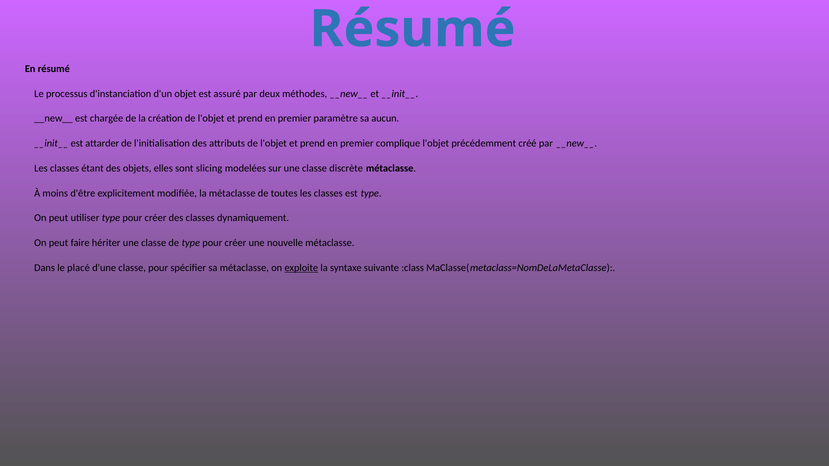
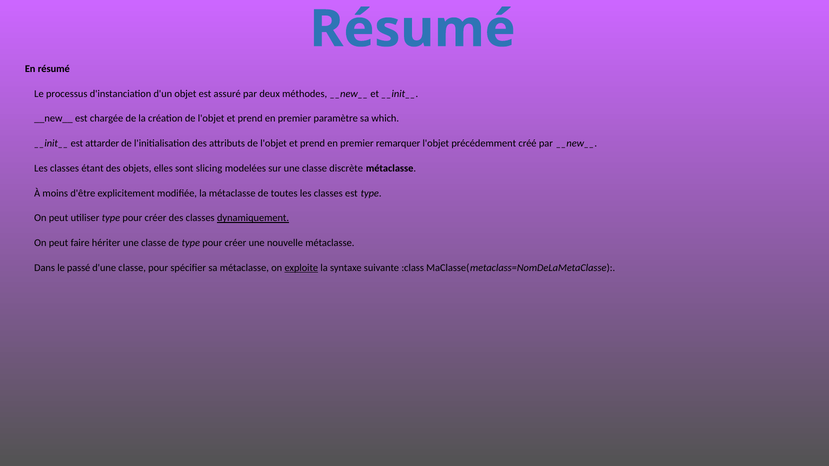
aucun: aucun -> which (385, 119)
complique: complique -> remarquer (398, 144)
dynamiquement underline: none -> present (253, 218)
placé: placé -> passé (79, 268)
